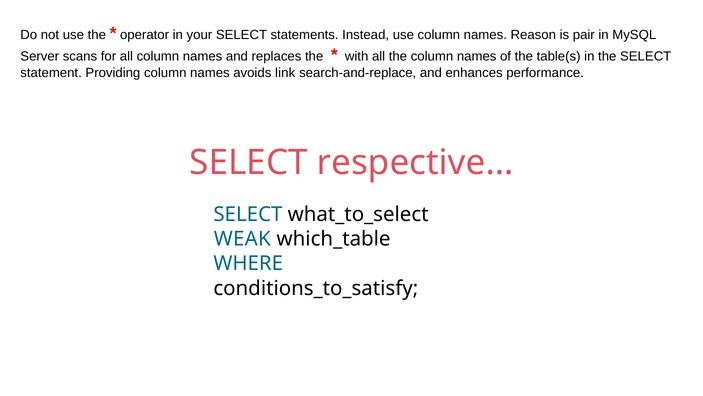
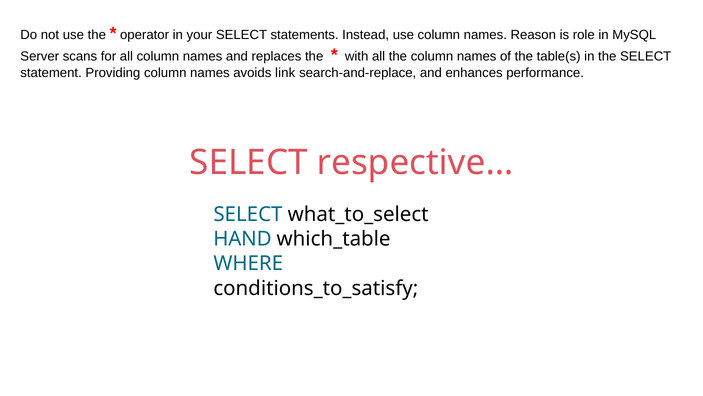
pair: pair -> role (584, 35)
WEAK: WEAK -> HAND (242, 239)
